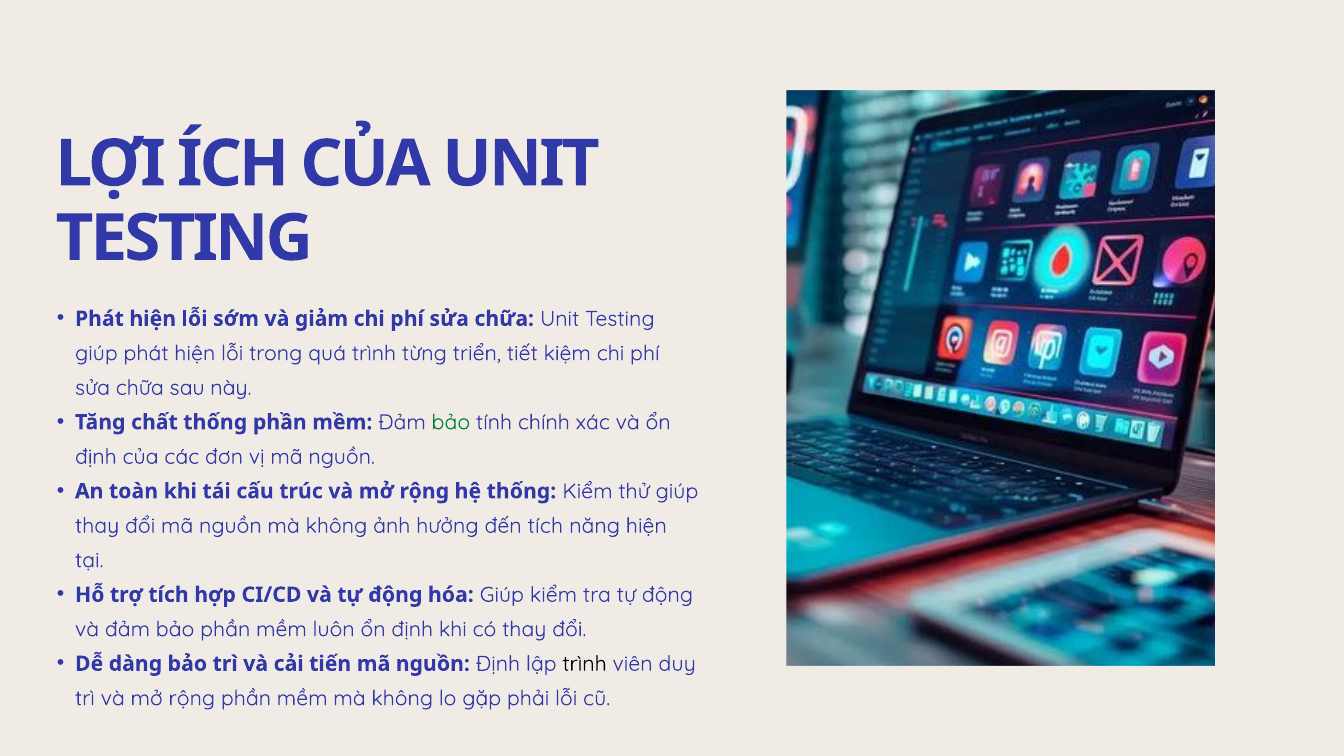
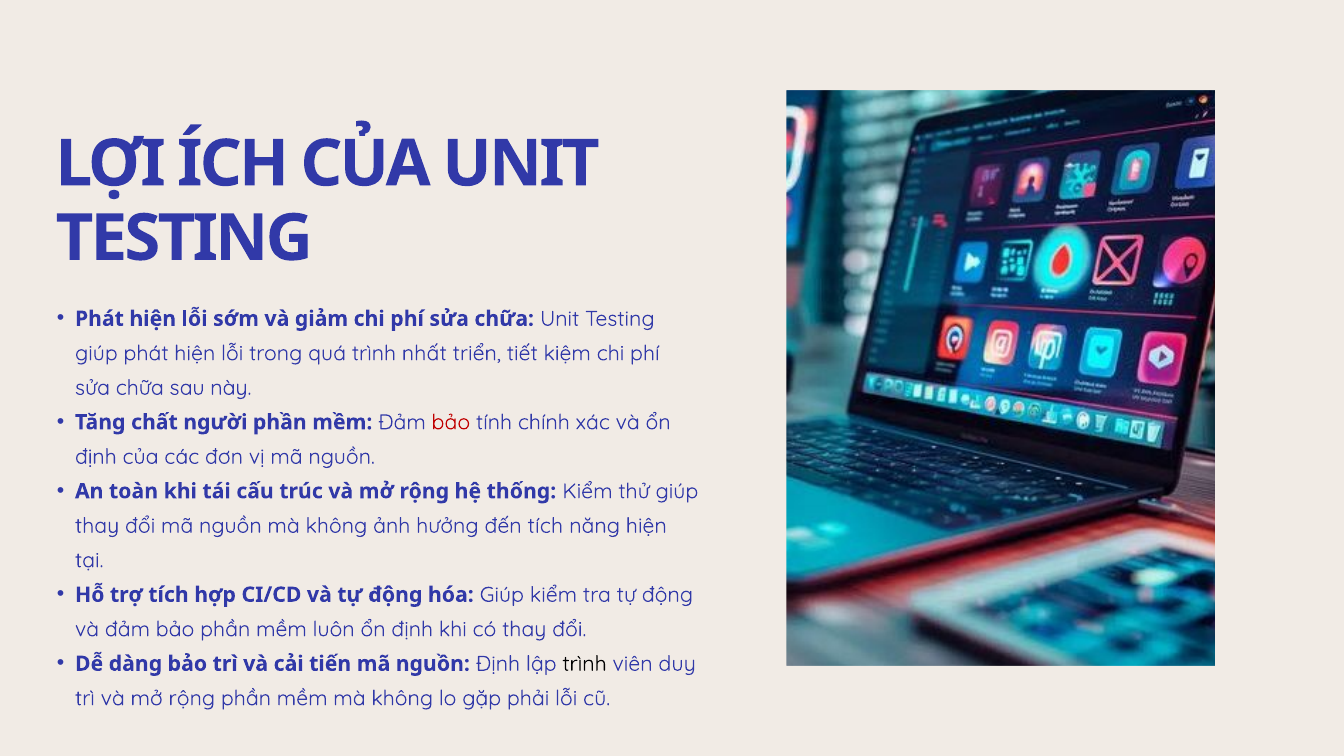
từng: từng -> nhất (424, 353)
chất thống: thống -> người (215, 422)
bảo colour: green -> red (451, 422)
